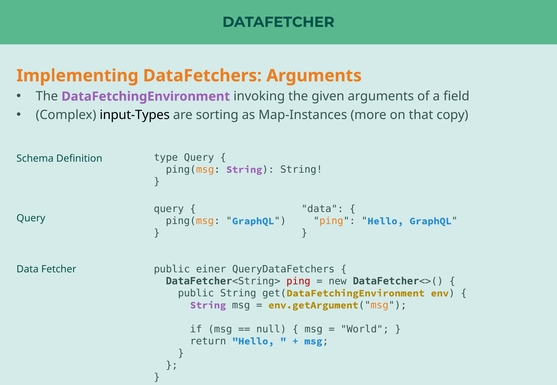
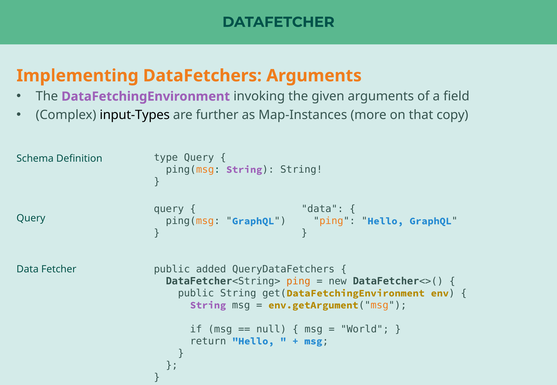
sorting: sorting -> further (217, 115)
einer: einer -> added (211, 270)
ping colour: red -> orange (298, 282)
